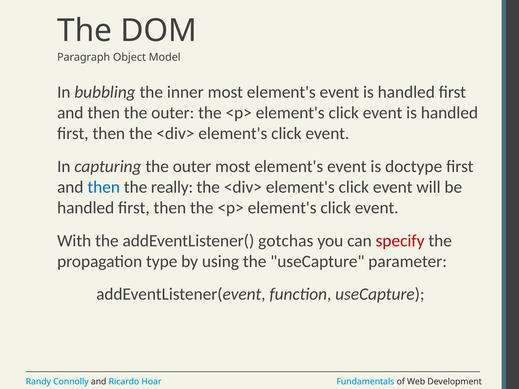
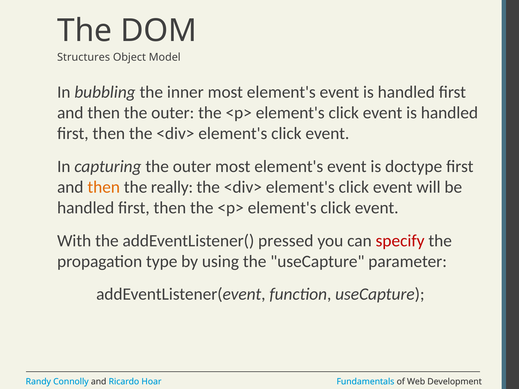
Paragraph: Paragraph -> Structures (84, 57)
then colour: blue -> orange (104, 187)
gotchas: gotchas -> pressed (286, 241)
